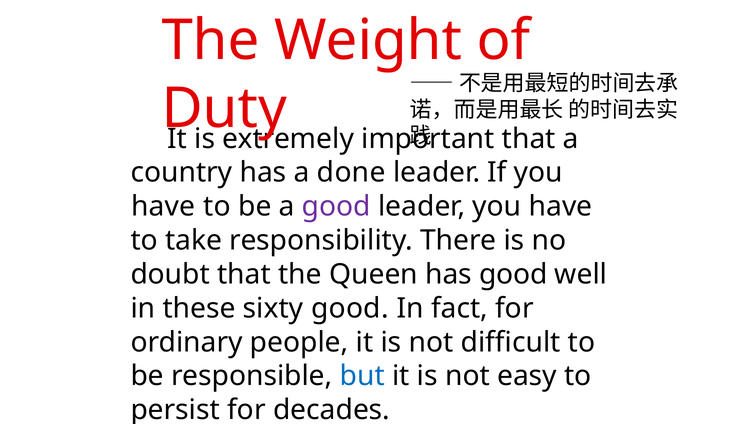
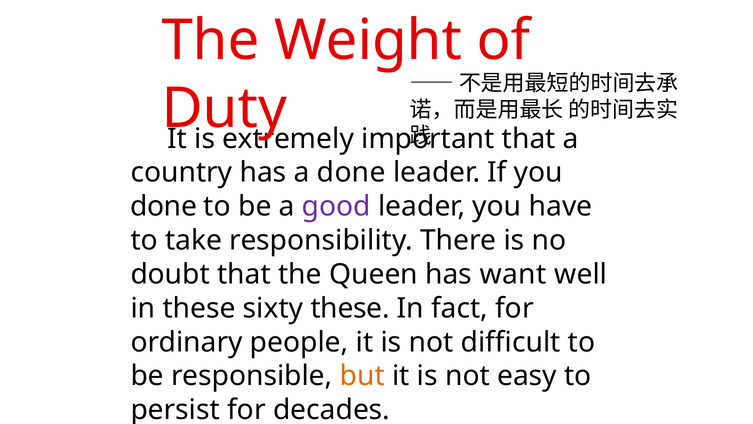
have: have -> done (163, 206)
has good: good -> want (513, 274)
sixty good: good -> these (350, 308)
but colour: blue -> orange (362, 376)
